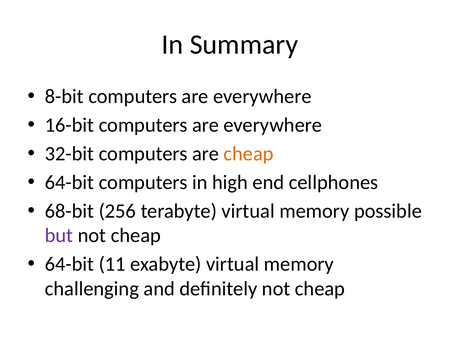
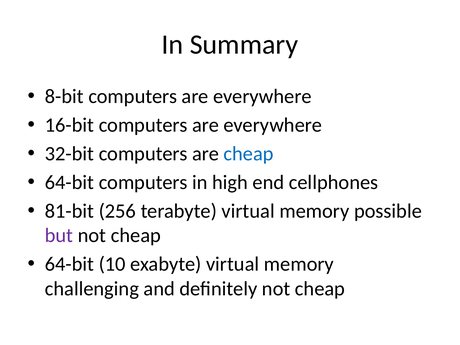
cheap colour: orange -> blue (249, 154)
68-bit: 68-bit -> 81-bit (69, 211)
11: 11 -> 10 (112, 264)
